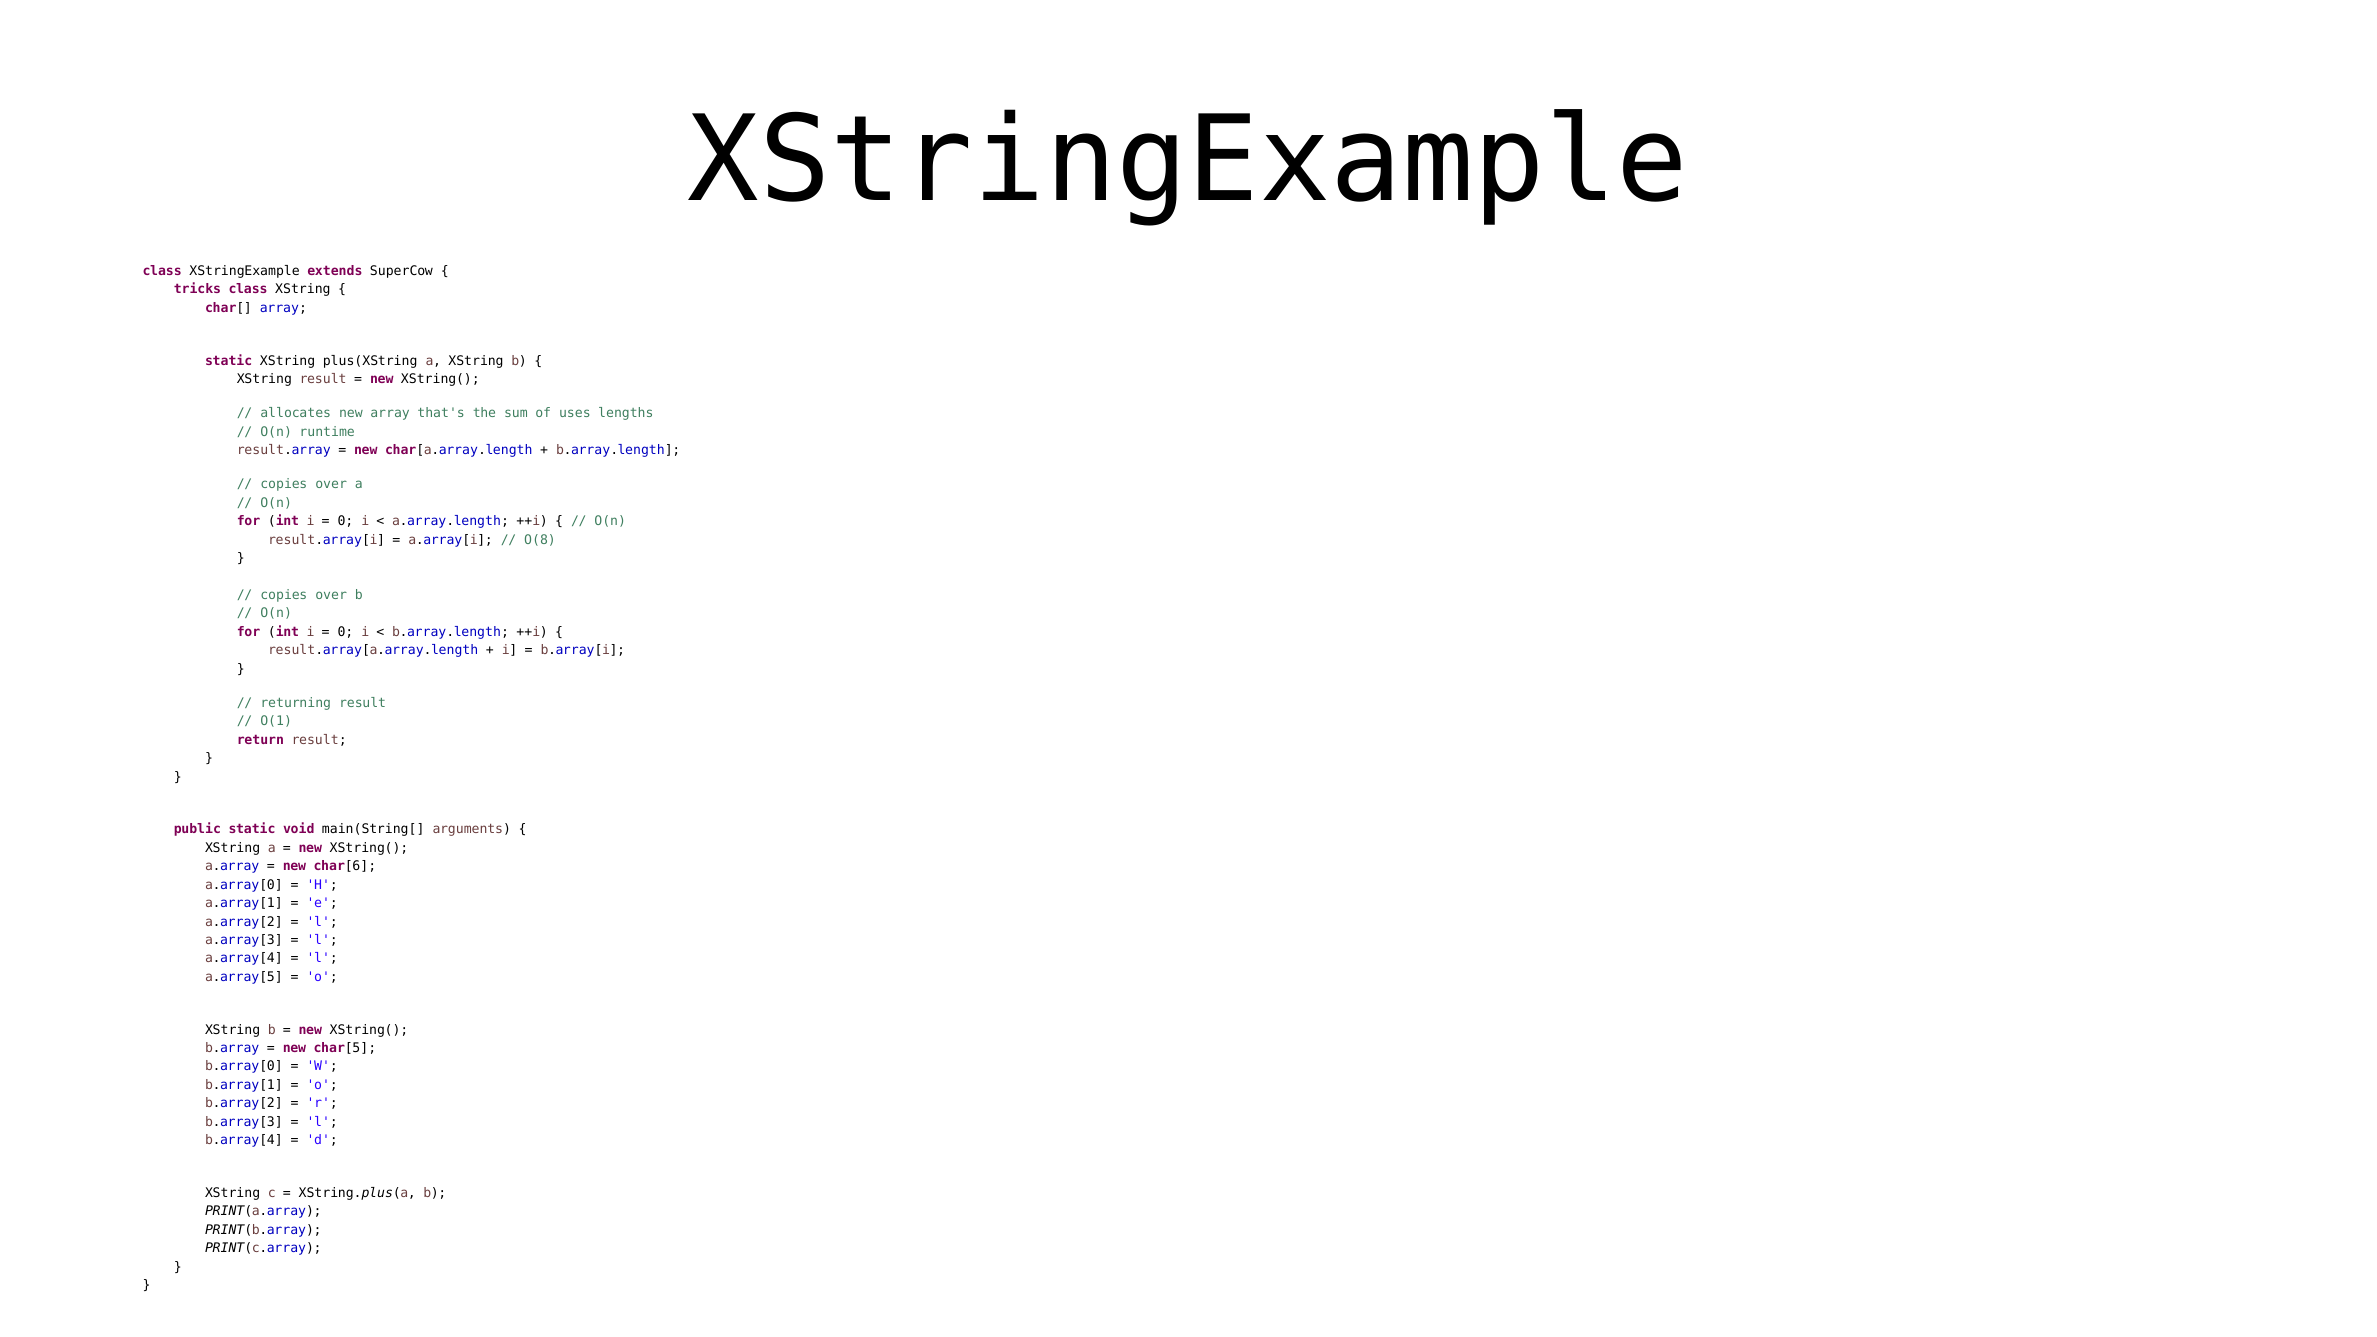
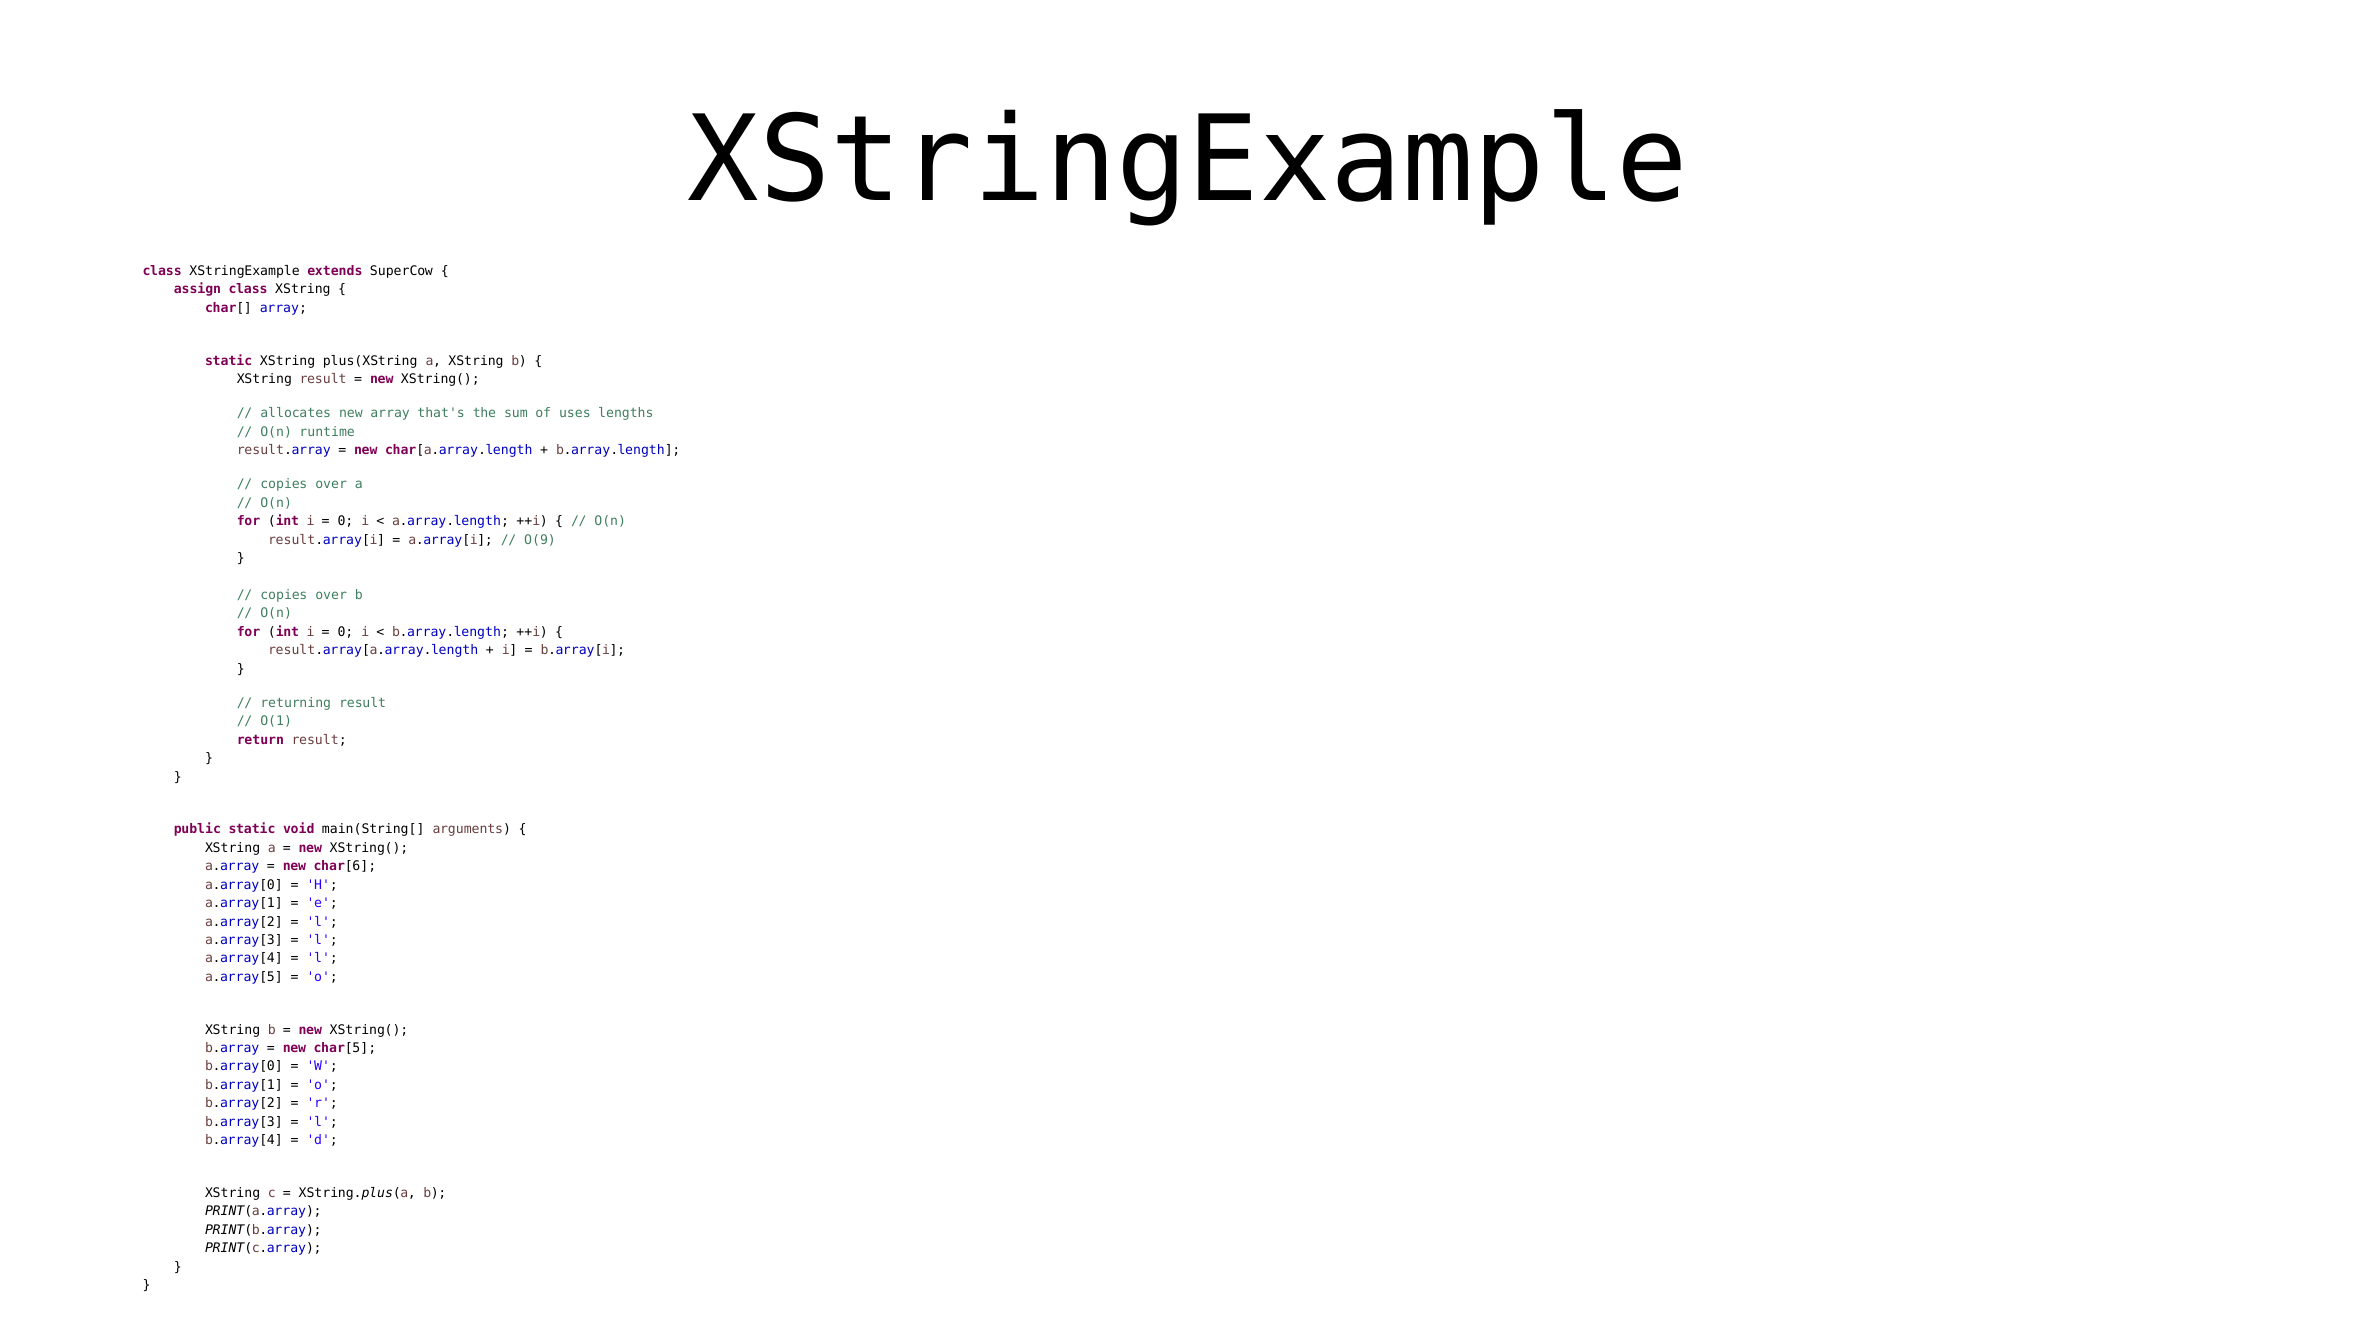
tricks: tricks -> assign (197, 290)
O(8: O(8 -> O(9 (540, 540)
